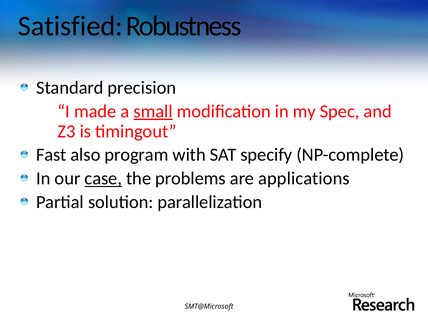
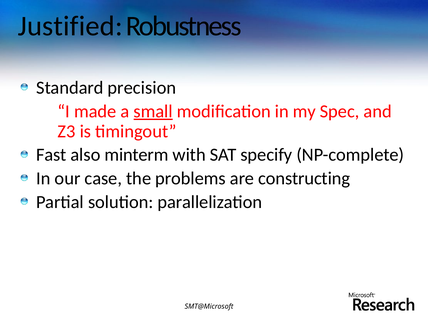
Satisfied: Satisfied -> Justified (70, 26)
program: program -> minterm (137, 155)
case underline: present -> none (103, 179)
applications: applications -> constructing (304, 179)
